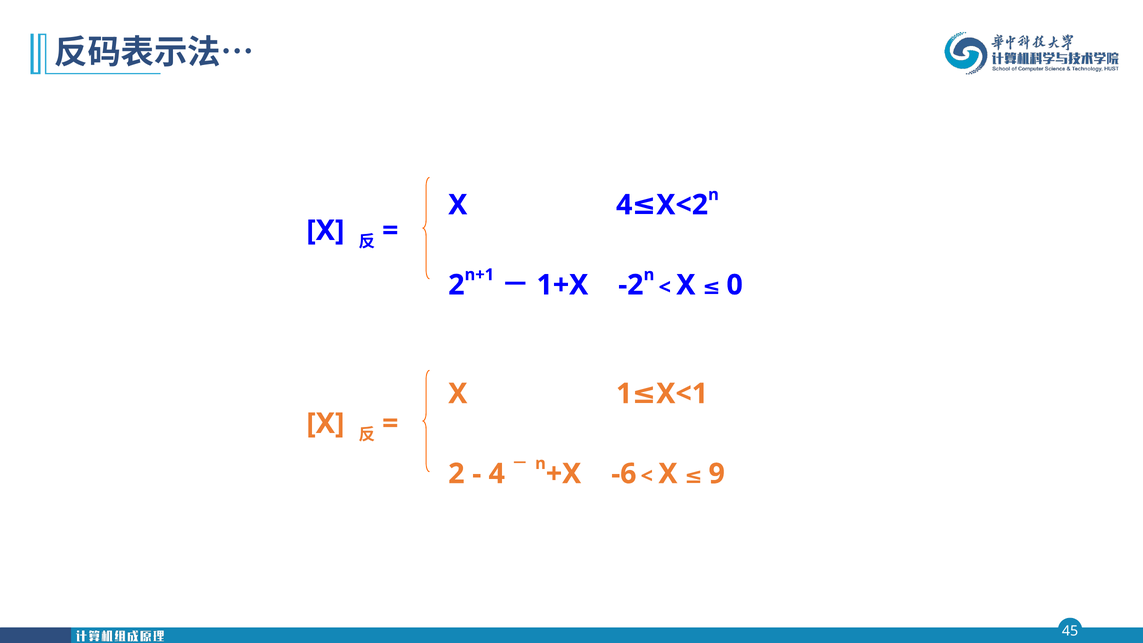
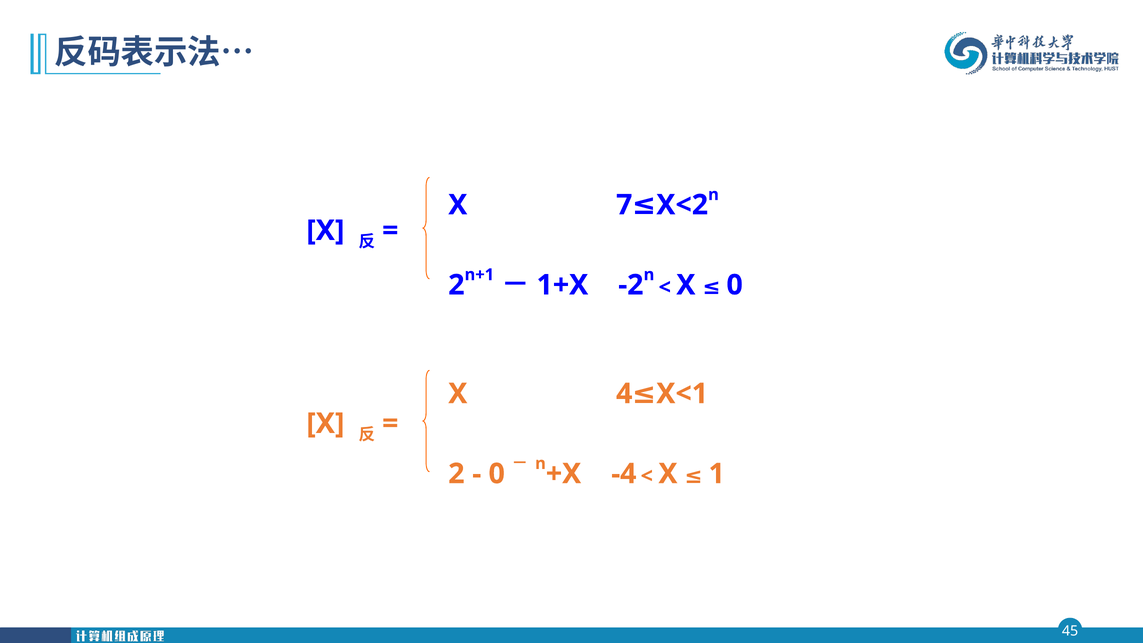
X 4: 4 -> 7 (624, 205)
1: 1 -> 4 (624, 394)
4: 4 -> 0 (497, 474)
-6: -6 -> -4 (624, 474)
9: 9 -> 1 (717, 474)
